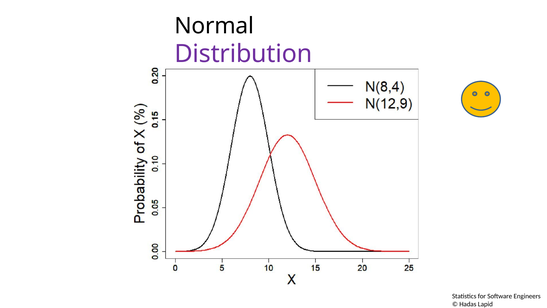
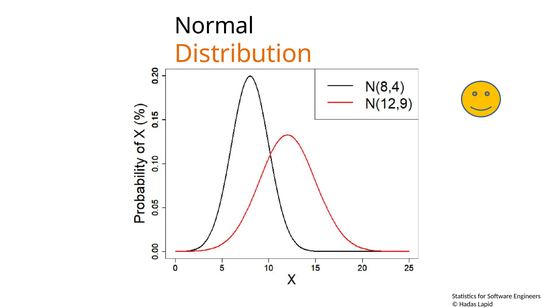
Distribution colour: purple -> orange (243, 54)
